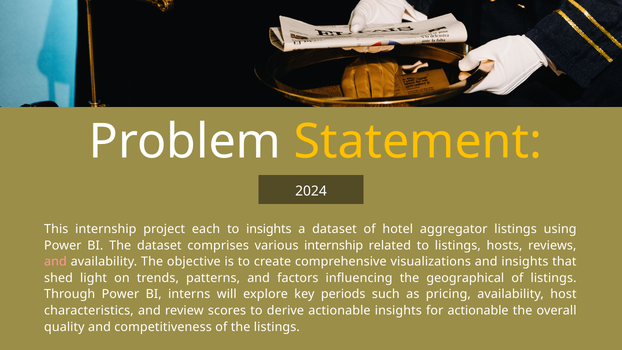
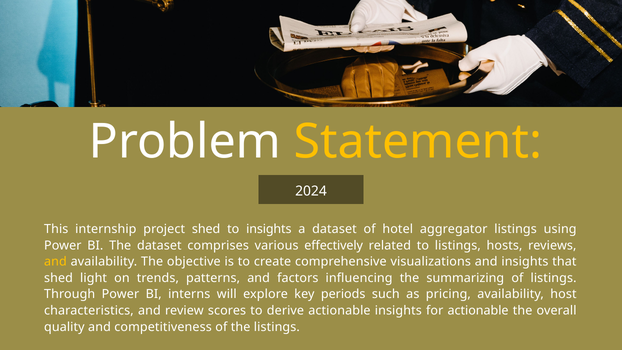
project each: each -> shed (206, 229)
various internship: internship -> effectively (334, 245)
and colour: pink -> yellow (55, 262)
geographical: geographical -> summarizing (465, 278)
